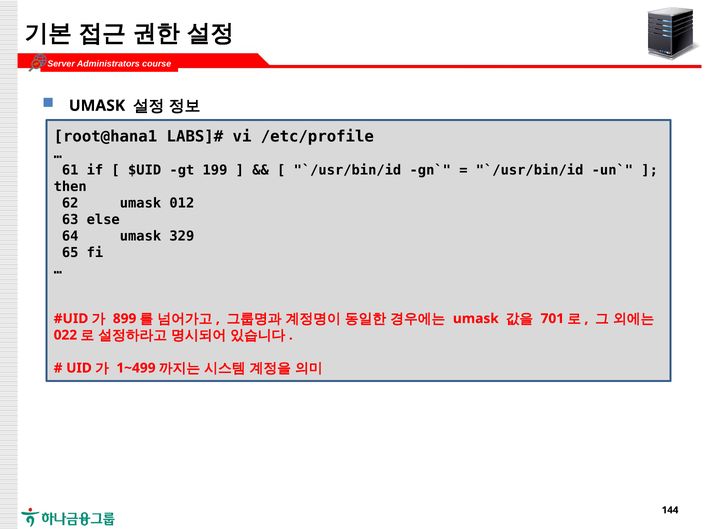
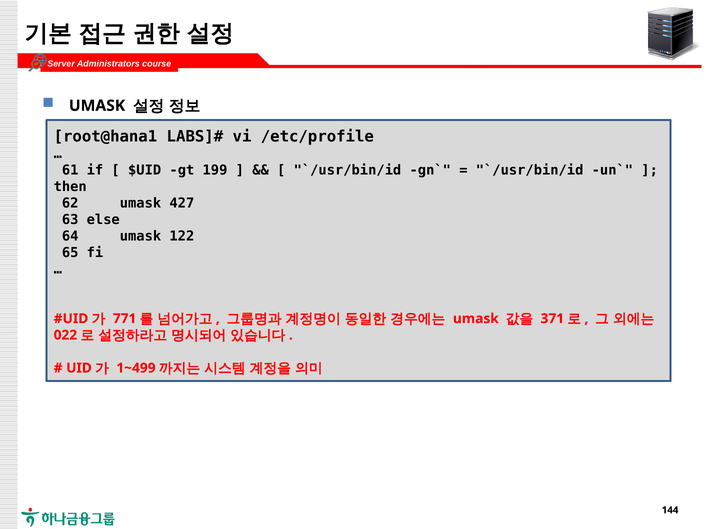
012: 012 -> 427 (182, 204)
329: 329 -> 122 (182, 236)
899: 899 -> 771 (125, 319)
701: 701 -> 371 (552, 319)
